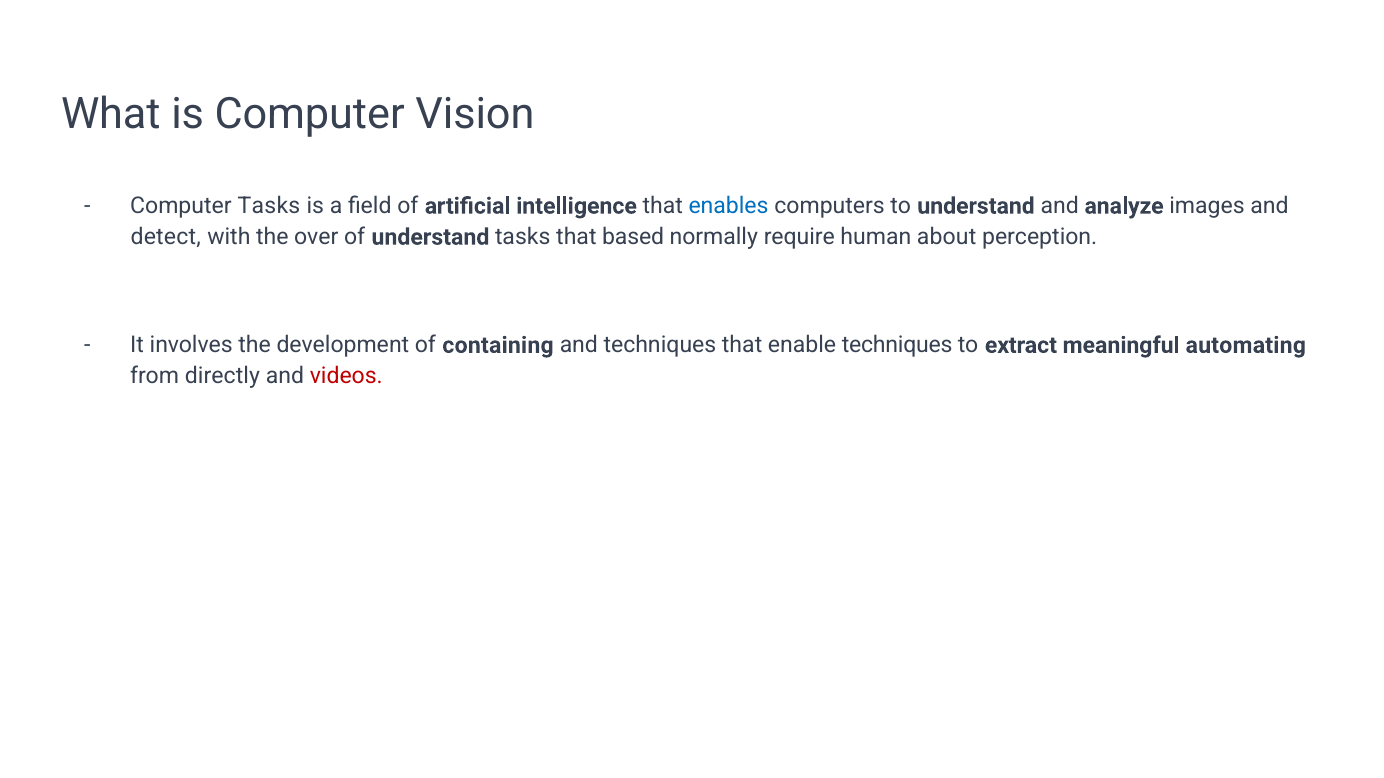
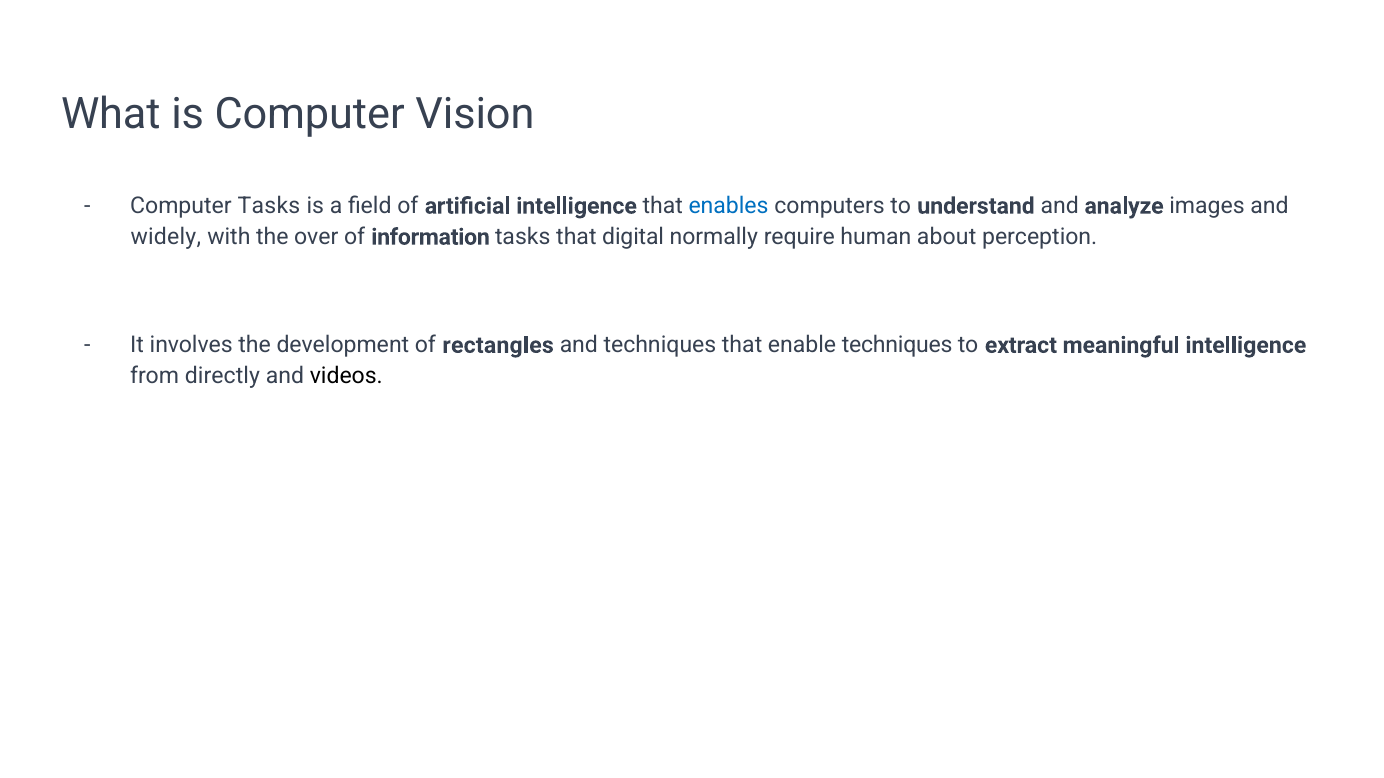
detect: detect -> widely (166, 237)
of understand: understand -> information (431, 237)
based: based -> digital (633, 237)
containing: containing -> rectangles (498, 345)
meaningful automating: automating -> intelligence (1246, 345)
videos colour: red -> black (346, 376)
